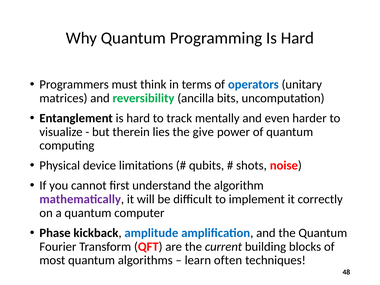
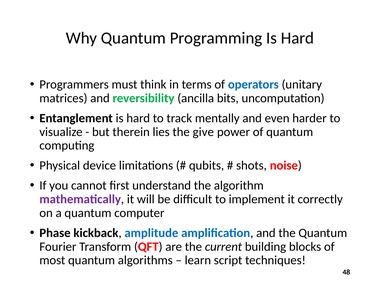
often: often -> script (228, 260)
